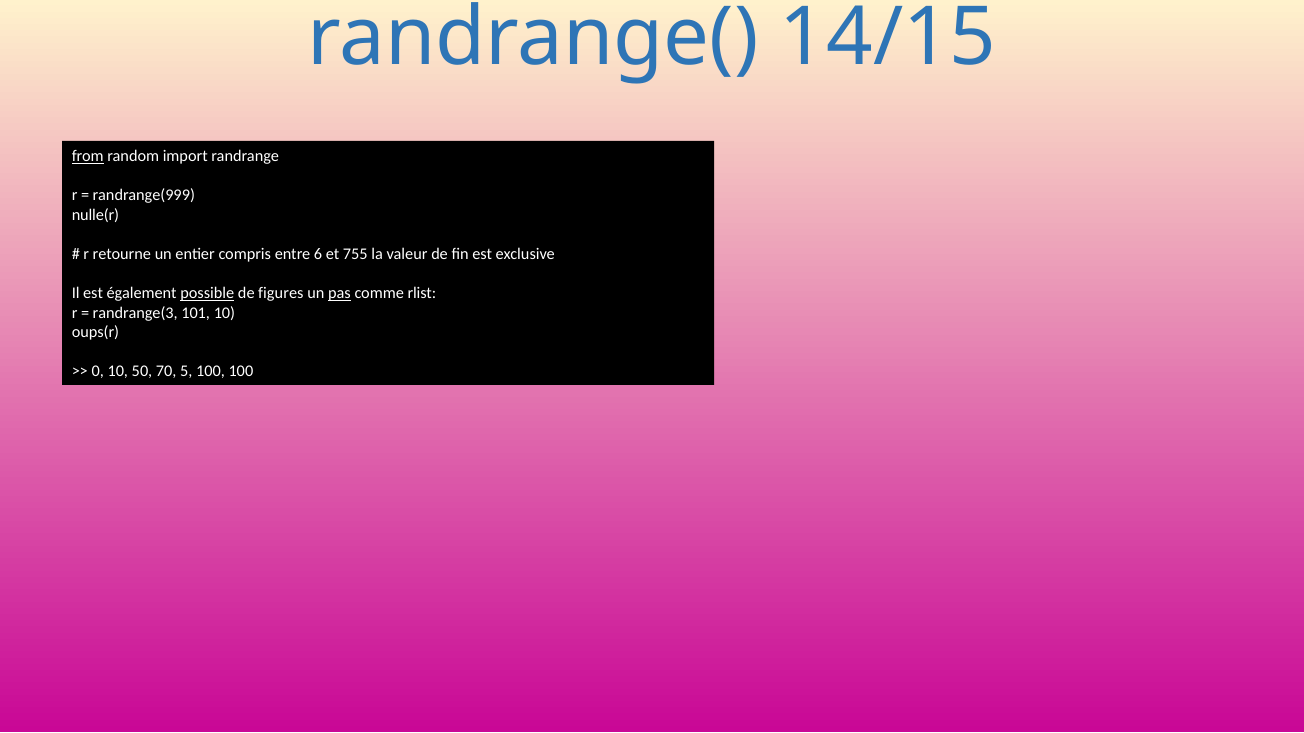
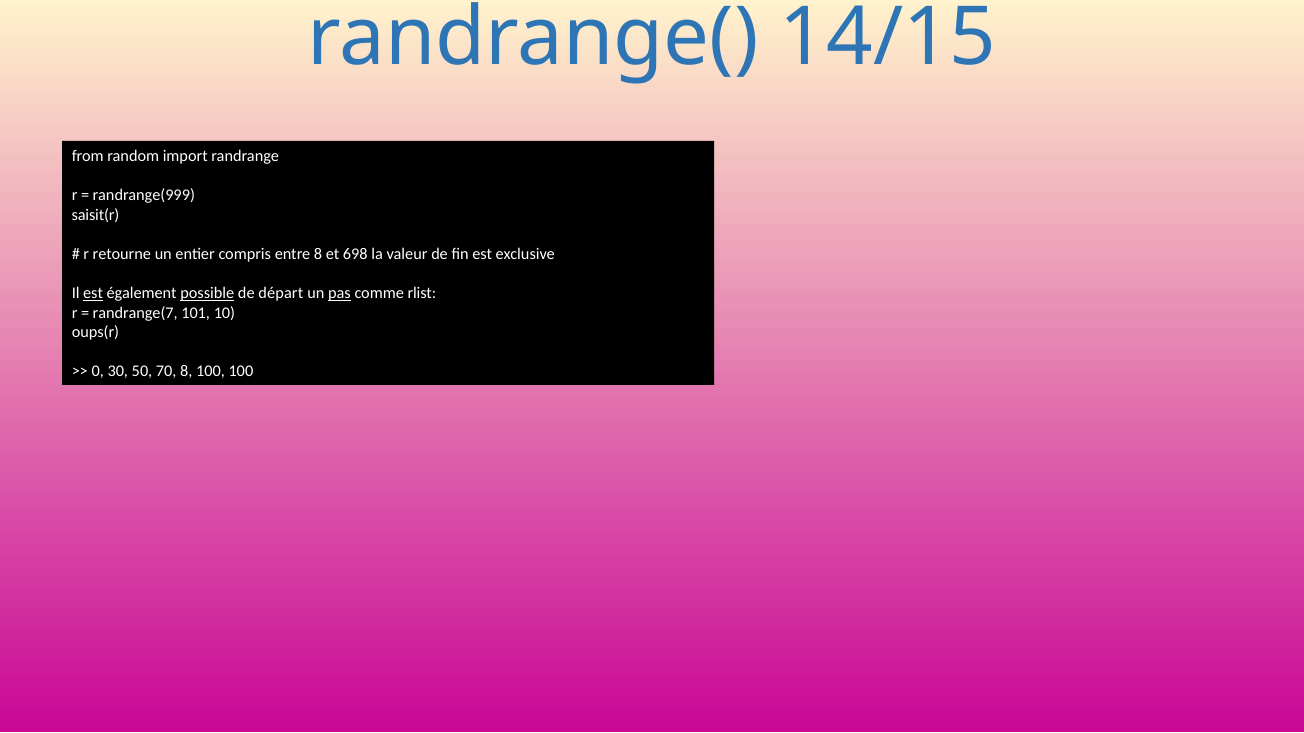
from underline: present -> none (88, 157)
nulle(r: nulle(r -> saisit(r (95, 215)
entre 6: 6 -> 8 (318, 254)
755: 755 -> 698 (355, 254)
est underline: none -> present (93, 293)
figures: figures -> départ (281, 293)
randrange(3: randrange(3 -> randrange(7 (135, 313)
0 10: 10 -> 30 (118, 372)
70 5: 5 -> 8 (186, 372)
